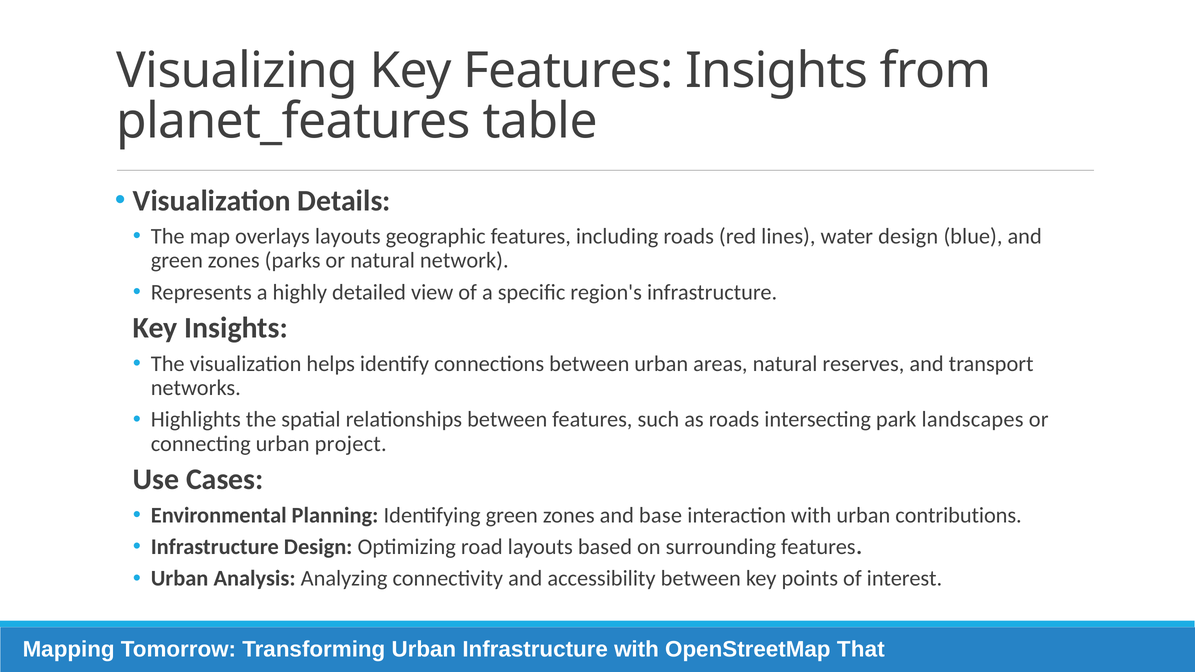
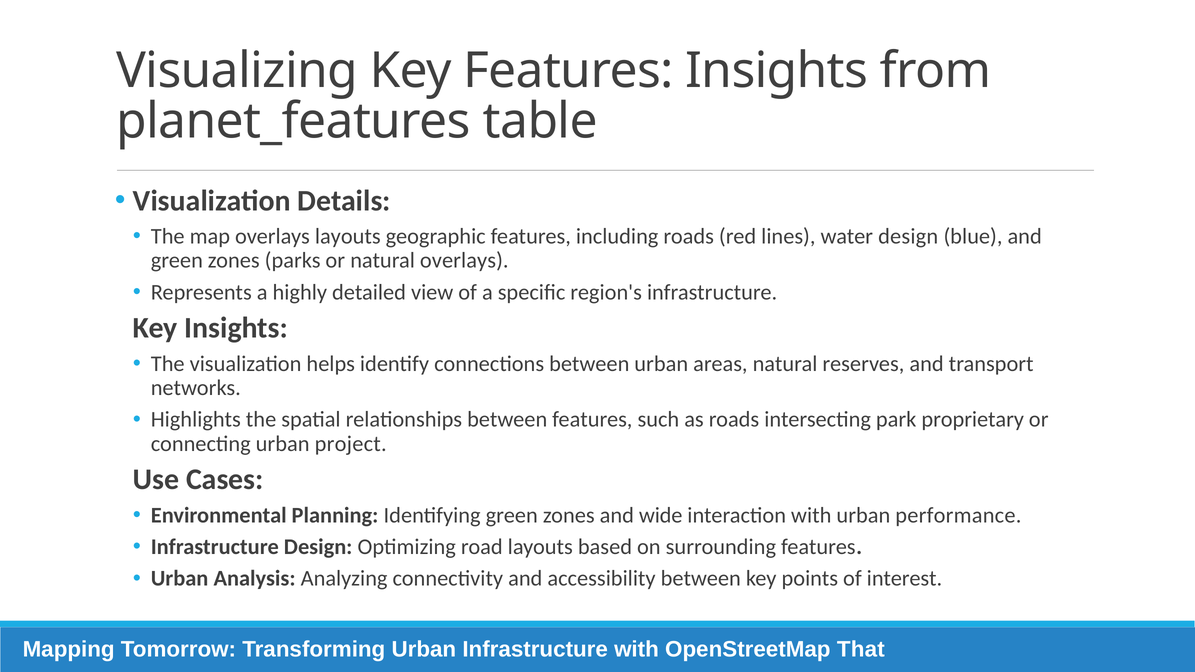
natural network: network -> overlays (464, 261)
landscapes: landscapes -> proprietary (973, 420)
base: base -> wide (661, 515)
contributions: contributions -> performance (958, 515)
